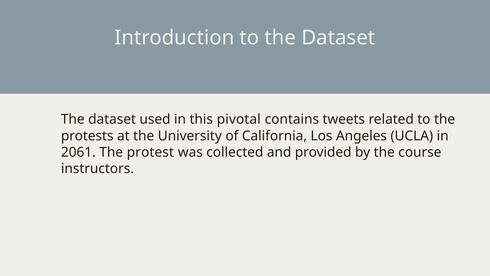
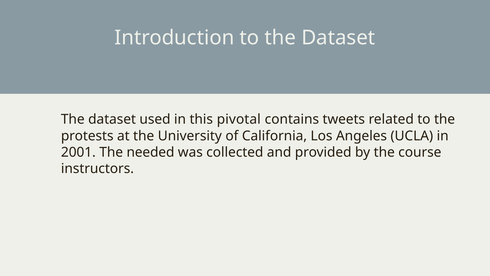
2061: 2061 -> 2001 (78, 152)
protest: protest -> needed (150, 152)
